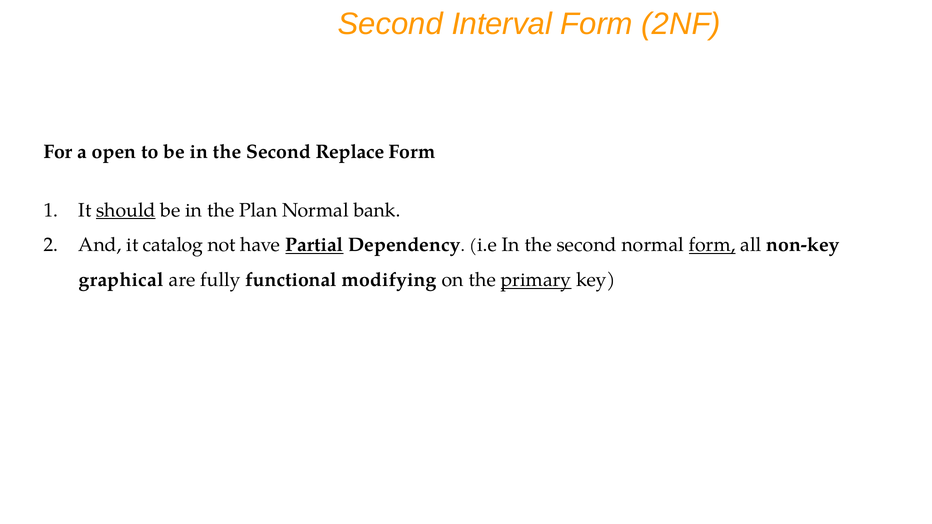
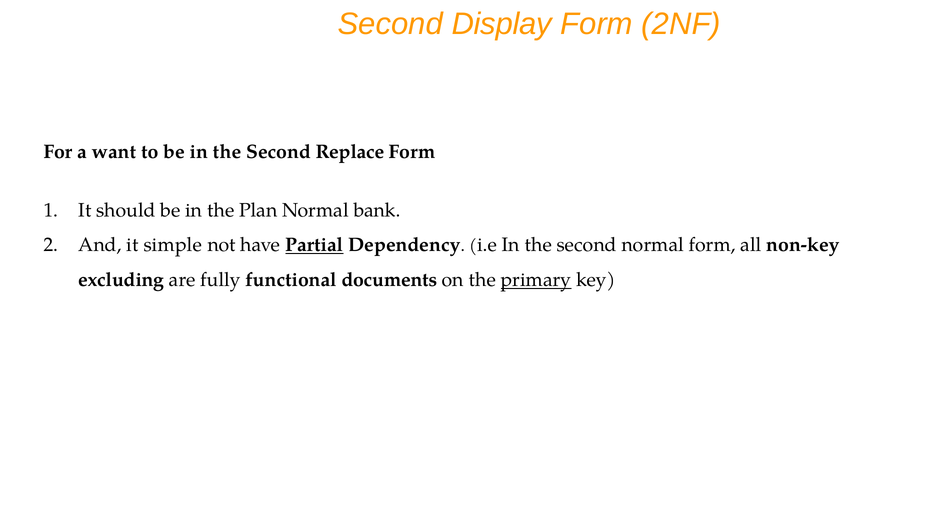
Interval: Interval -> Display (502, 24)
open: open -> want (114, 152)
should underline: present -> none (126, 210)
catalog: catalog -> simple (173, 245)
form underline: present -> none (712, 245)
graphical: graphical -> excluding (121, 280)
modifying: modifying -> documents (389, 280)
